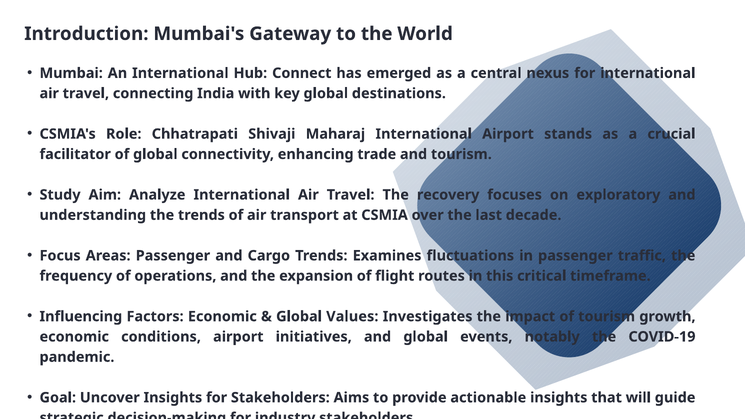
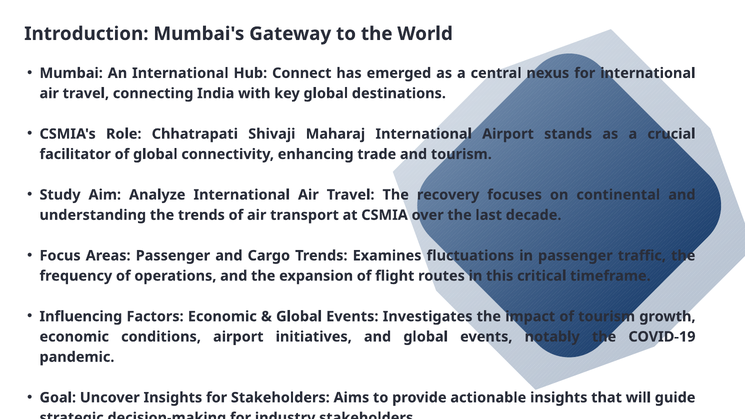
exploratory: exploratory -> continental (618, 195)
Values: Values -> Events (352, 317)
